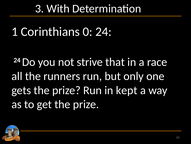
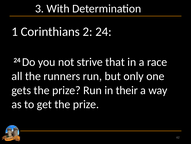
0: 0 -> 2 (88, 31)
kept: kept -> their (127, 90)
